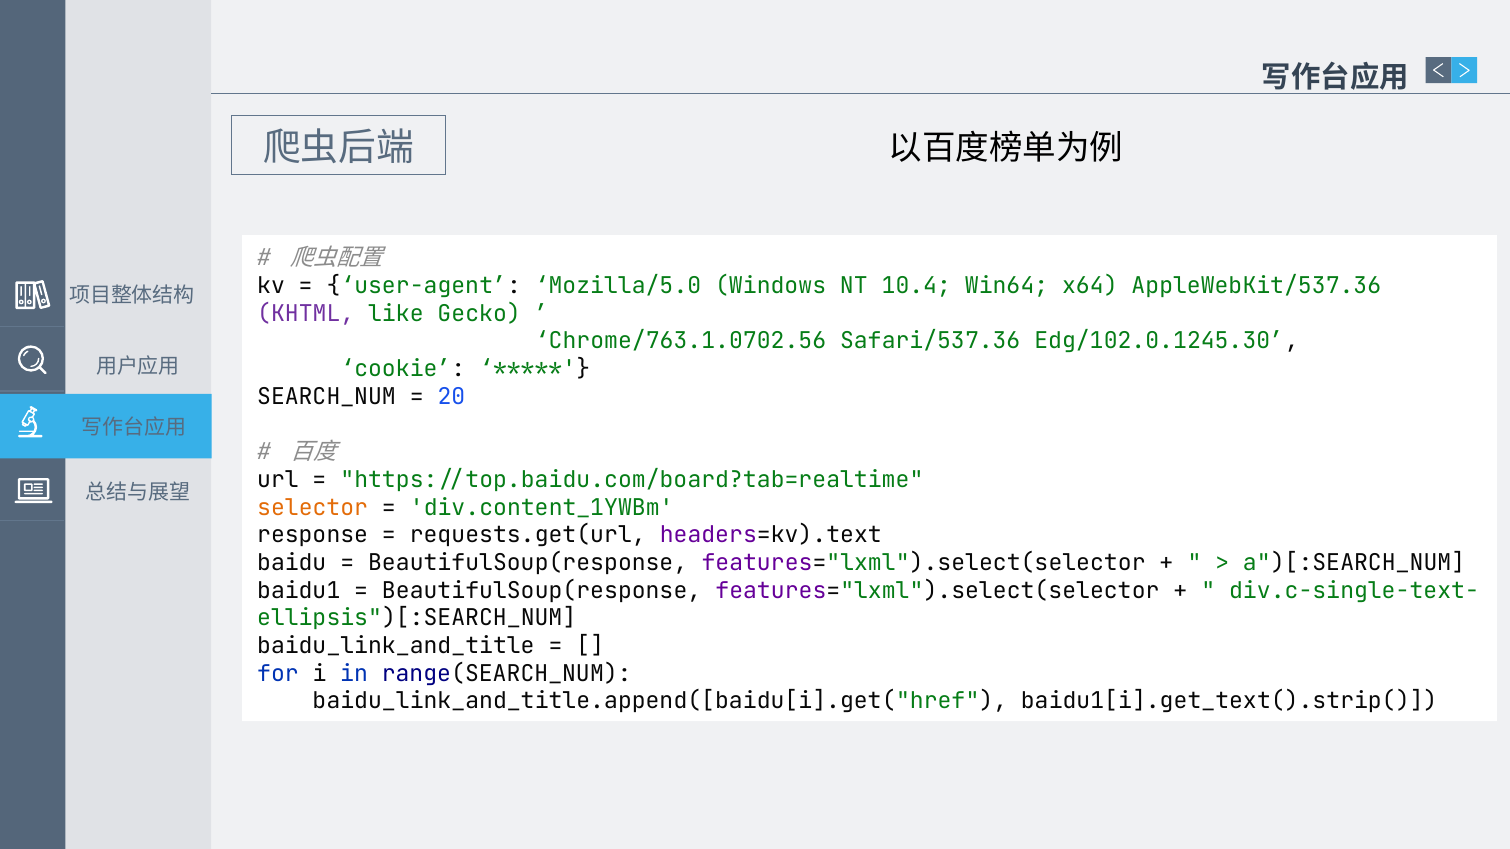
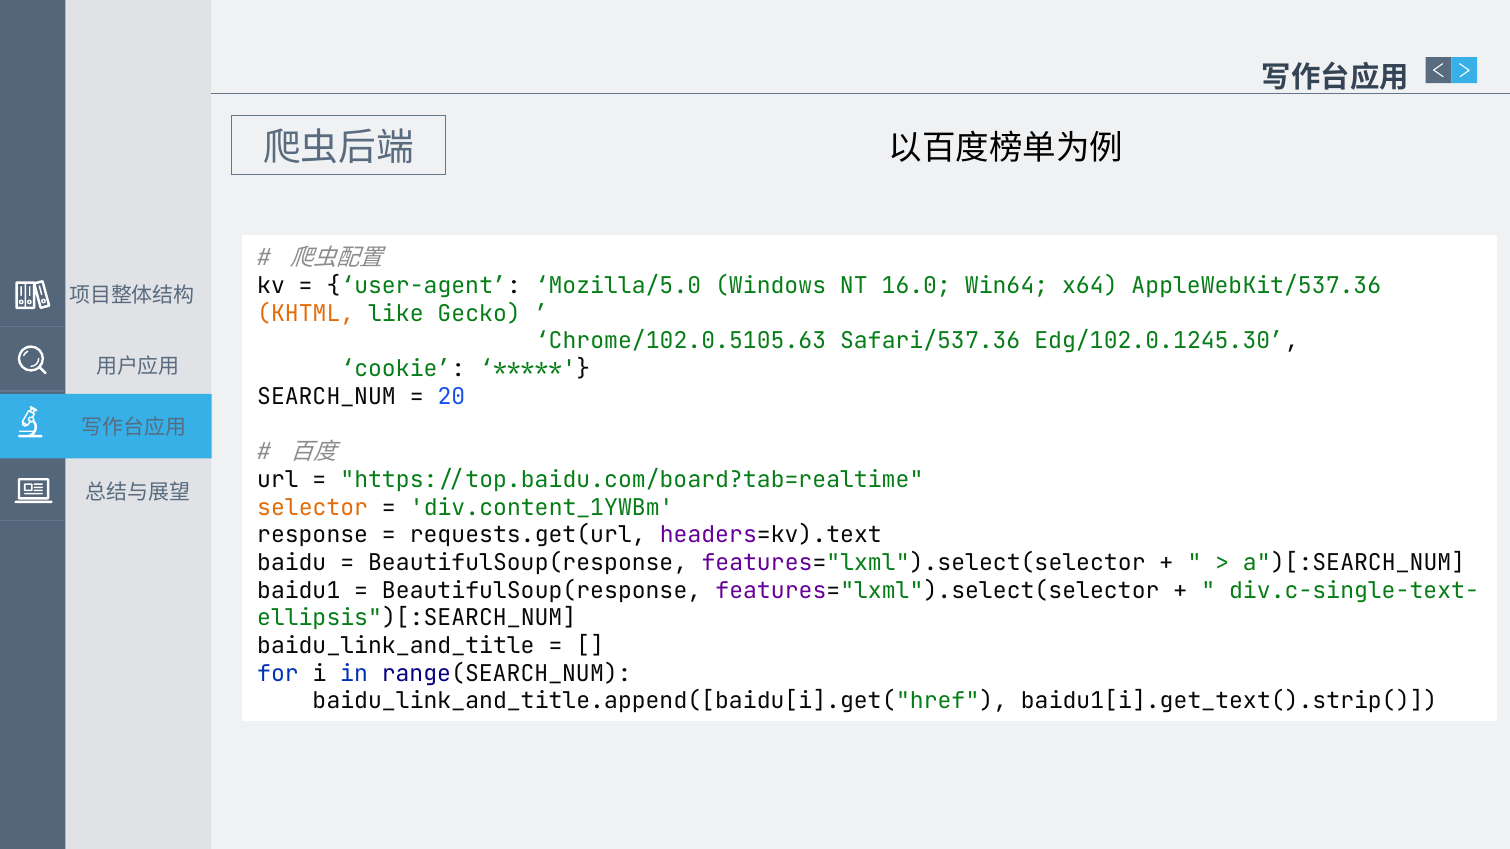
10.4: 10.4 -> 16.0 (916, 286)
KHTML colour: purple -> orange (306, 314)
Chrome/763.1.0702.56: Chrome/763.1.0702.56 -> Chrome/102.0.5105.63 (680, 341)
